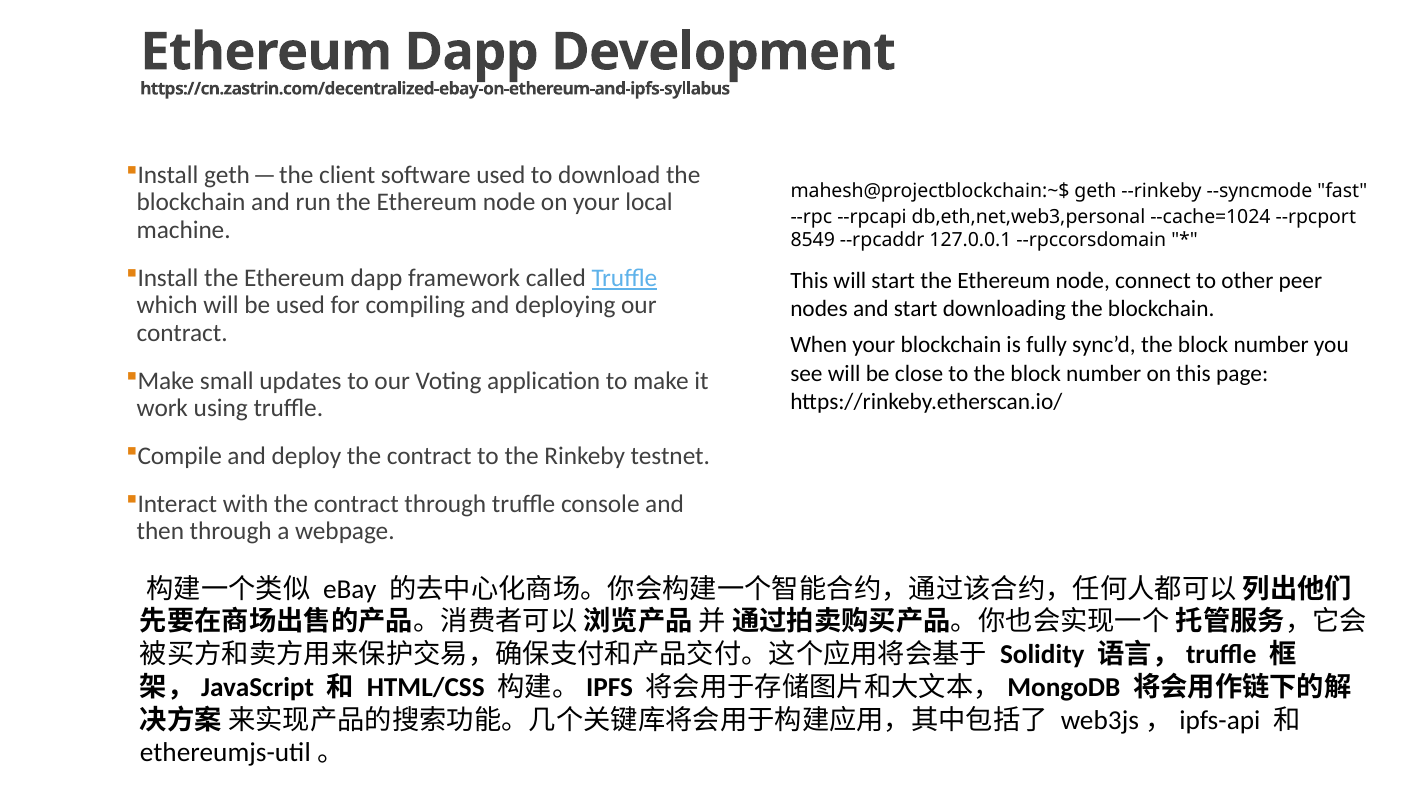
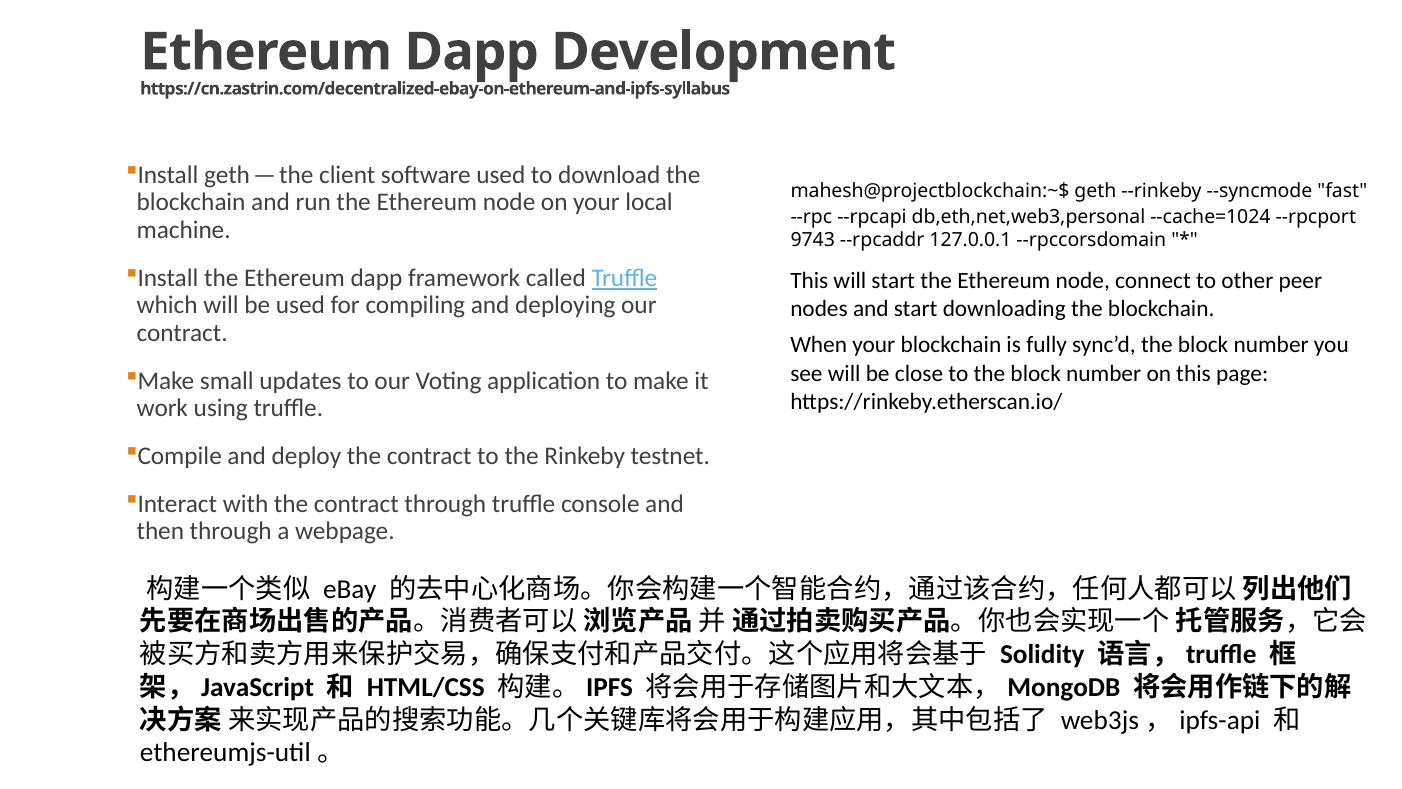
8549: 8549 -> 9743 (813, 240)
